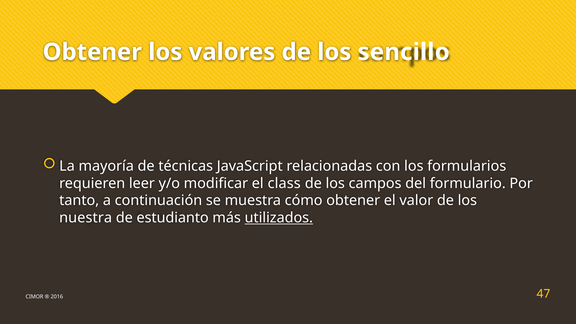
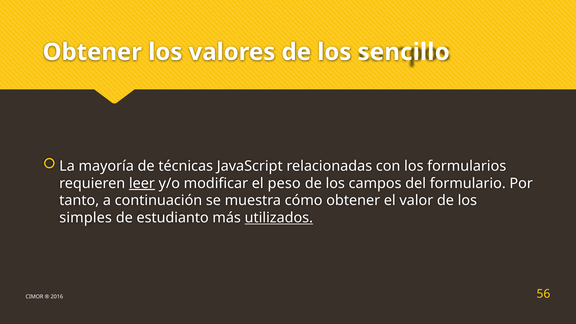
leer underline: none -> present (142, 183)
class: class -> peso (284, 183)
nuestra: nuestra -> simples (86, 218)
47: 47 -> 56 (543, 294)
